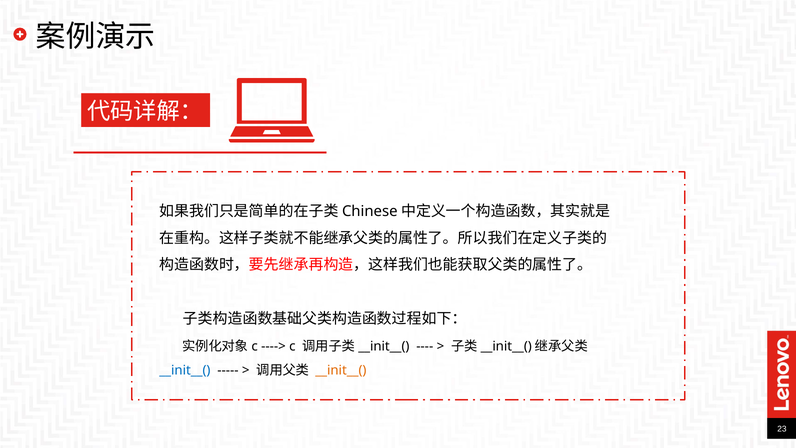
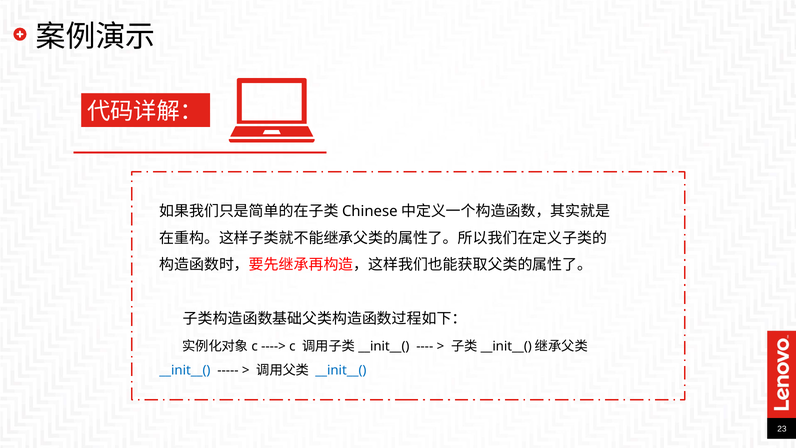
__init__( colour: orange -> blue (341, 370)
